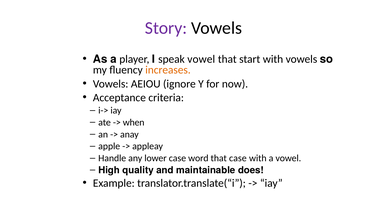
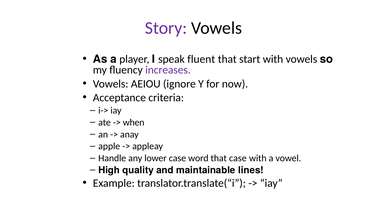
speak vowel: vowel -> fluent (201, 59)
increases colour: orange -> purple (168, 70)
does: does -> lines (251, 170)
